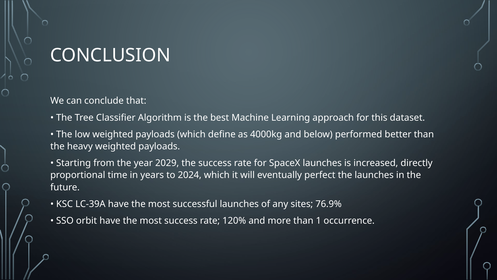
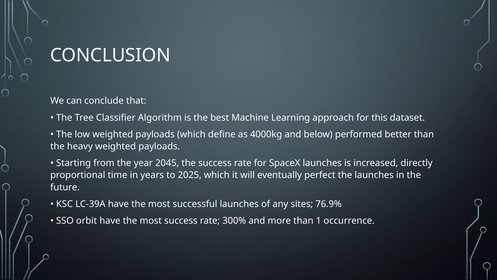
2029: 2029 -> 2045 (167, 163)
2024: 2024 -> 2025 (190, 175)
120%: 120% -> 300% (234, 220)
